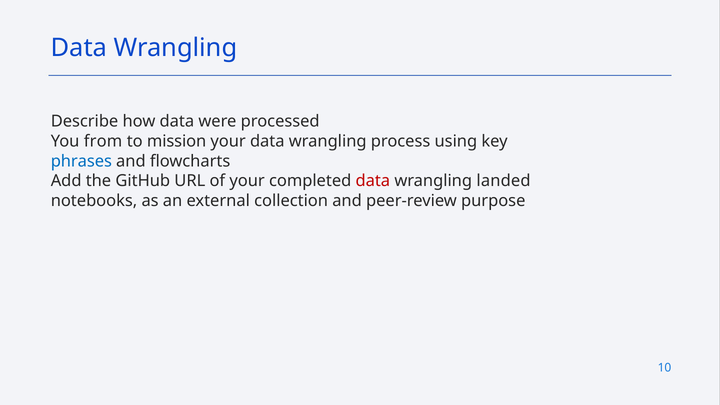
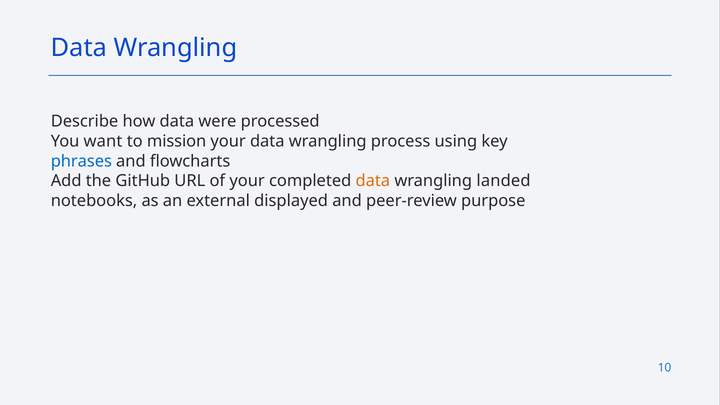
from: from -> want (103, 141)
data colour: red -> orange (373, 181)
collection: collection -> displayed (291, 201)
